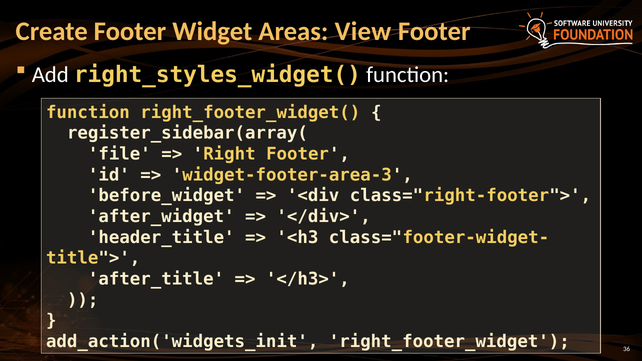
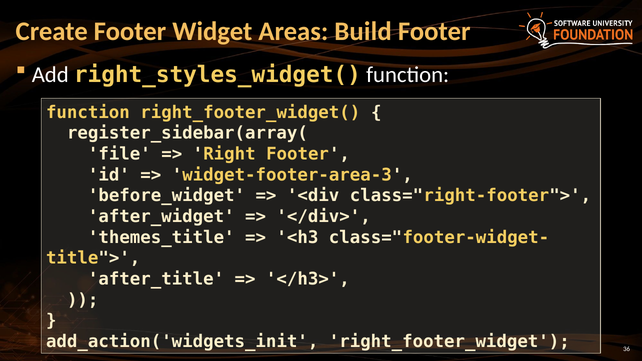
View: View -> Build (363, 31)
header_title: header_title -> themes_title (161, 237)
